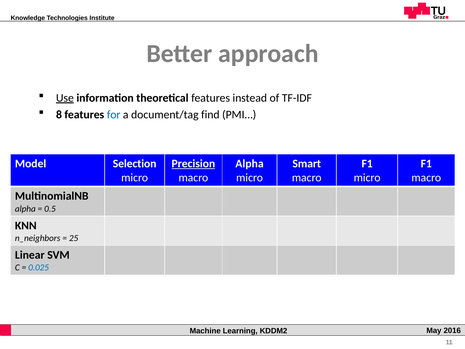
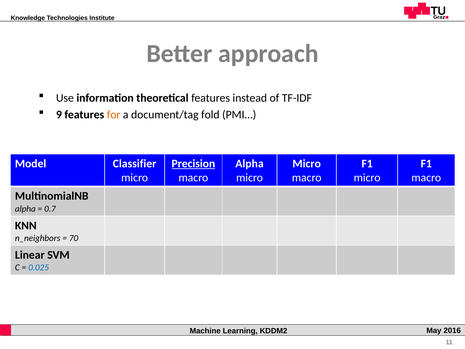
Use underline: present -> none (65, 98)
8: 8 -> 9 (59, 115)
for colour: blue -> orange (114, 115)
find: find -> fold (210, 115)
Selection: Selection -> Classifier (135, 163)
Smart: Smart -> Micro (307, 163)
0.5: 0.5 -> 0.7 (50, 209)
25: 25 -> 70 (74, 238)
